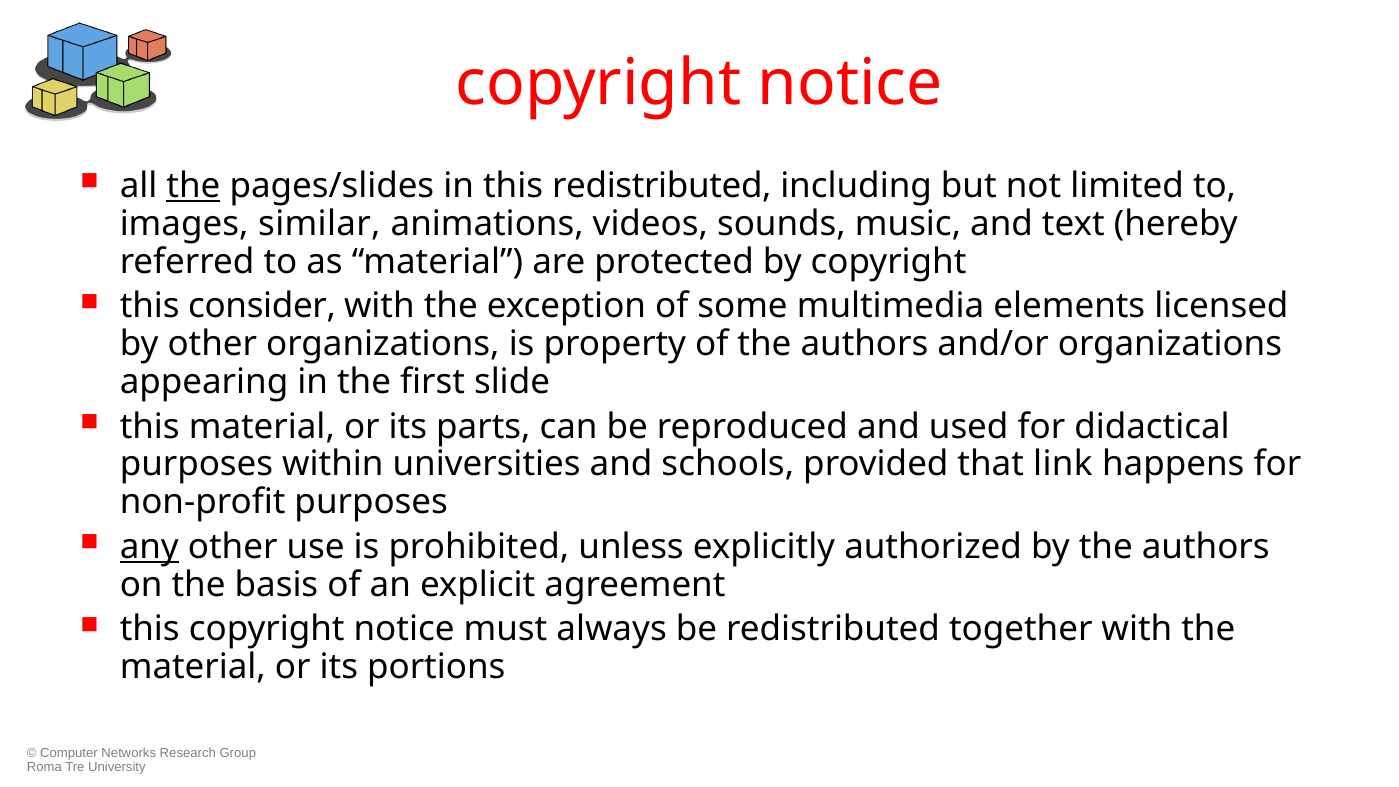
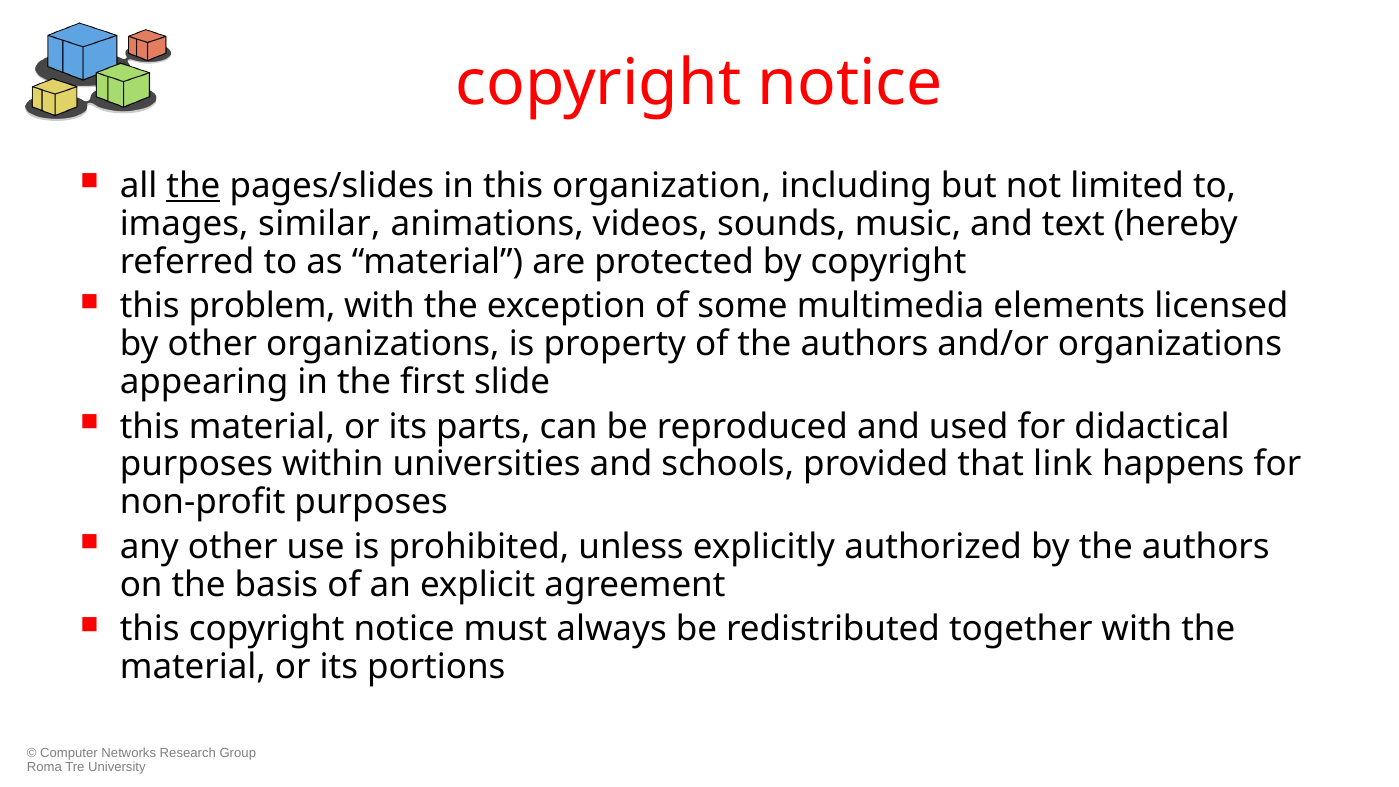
this redistributed: redistributed -> organization (662, 186)
consider: consider -> problem (262, 306)
any underline: present -> none (149, 547)
